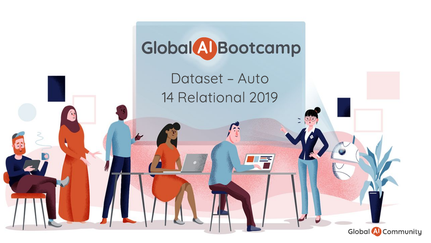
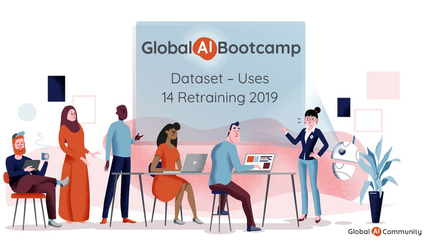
Auto: Auto -> Uses (253, 78)
Relational: Relational -> Retraining (212, 97)
